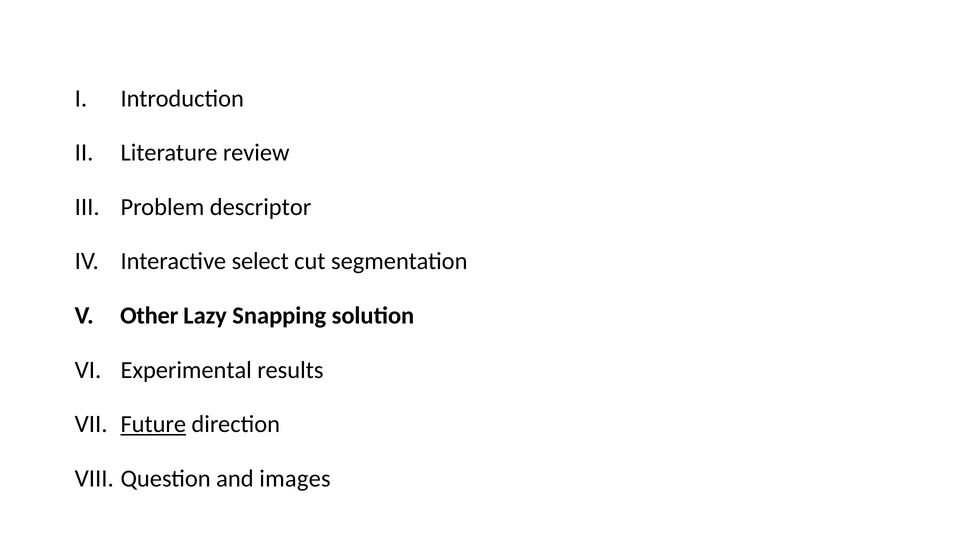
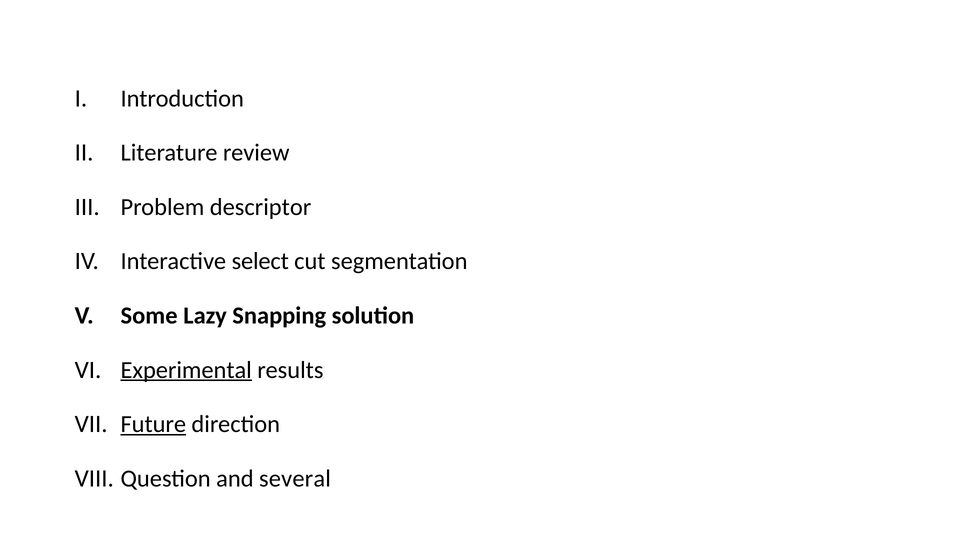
Other: Other -> Some (149, 315)
Experimental underline: none -> present (186, 370)
images: images -> several (295, 478)
